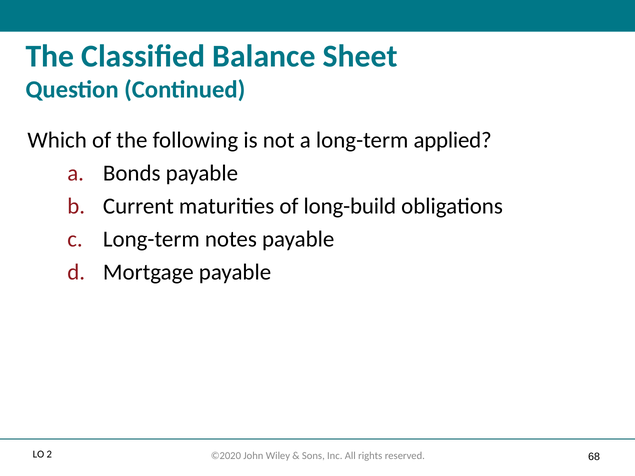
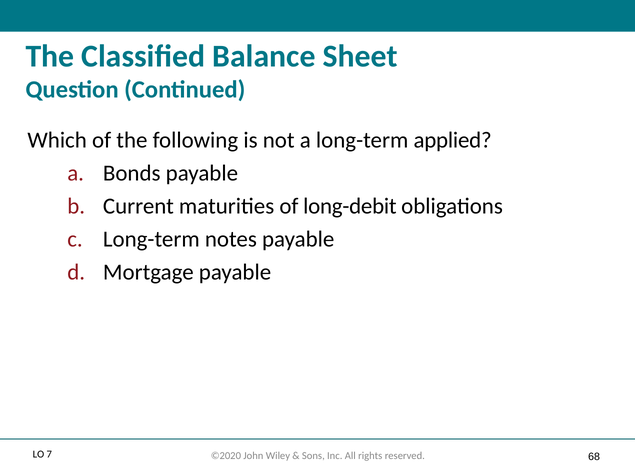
long-build: long-build -> long-debit (350, 206)
2: 2 -> 7 (49, 455)
